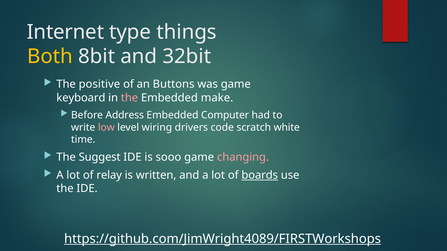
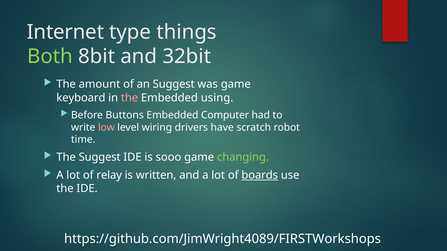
Both colour: yellow -> light green (50, 57)
positive: positive -> amount (99, 84)
an Buttons: Buttons -> Suggest (174, 84)
make: make -> using (217, 98)
Address: Address -> Buttons (125, 115)
code: code -> have (222, 128)
white: white -> robot (287, 128)
changing colour: pink -> light green (243, 157)
https://github.com/JimWright4089/FIRSTWorkshops underline: present -> none (223, 239)
